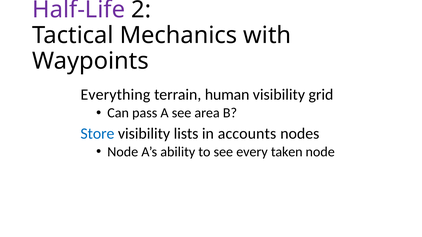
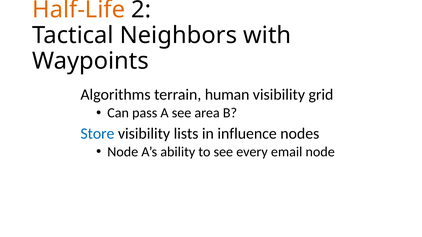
Half-Life colour: purple -> orange (79, 10)
Mechanics: Mechanics -> Neighbors (178, 35)
Everything: Everything -> Algorithms (115, 95)
accounts: accounts -> influence (247, 134)
taken: taken -> email (287, 152)
